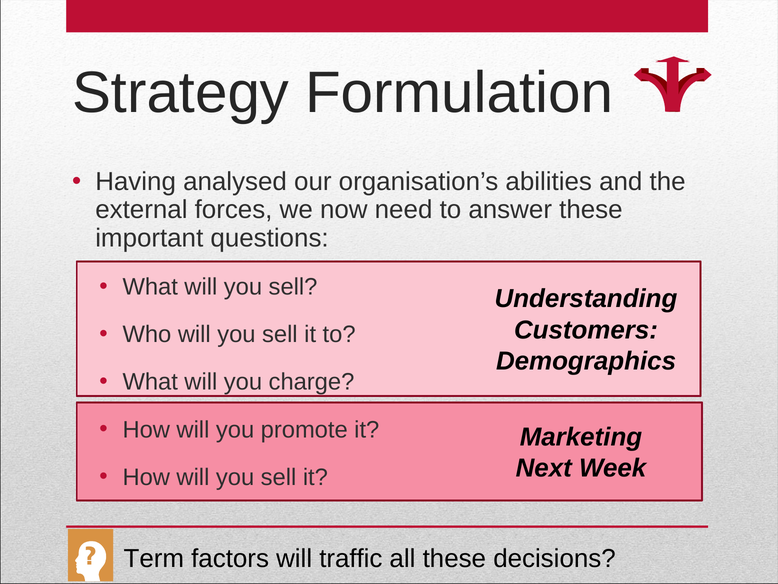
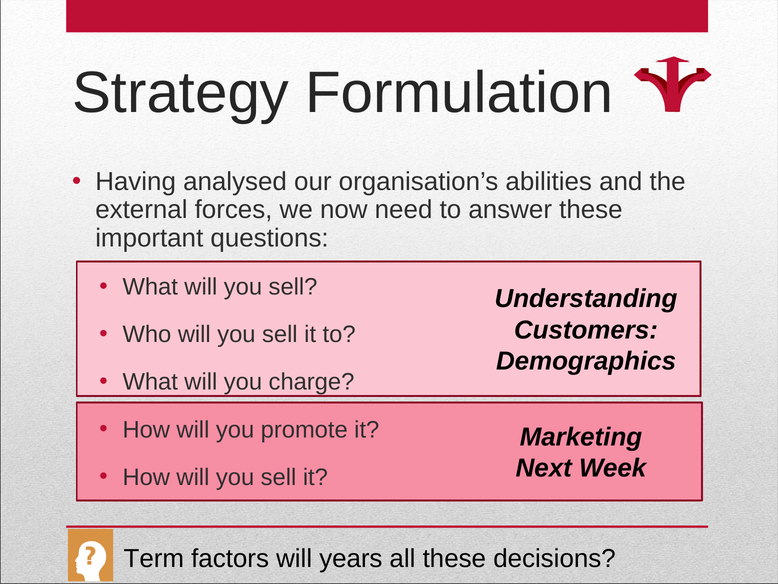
traffic: traffic -> years (351, 558)
